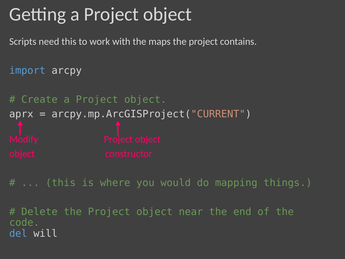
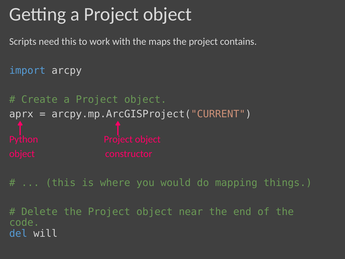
Modify: Modify -> Python (24, 139)
